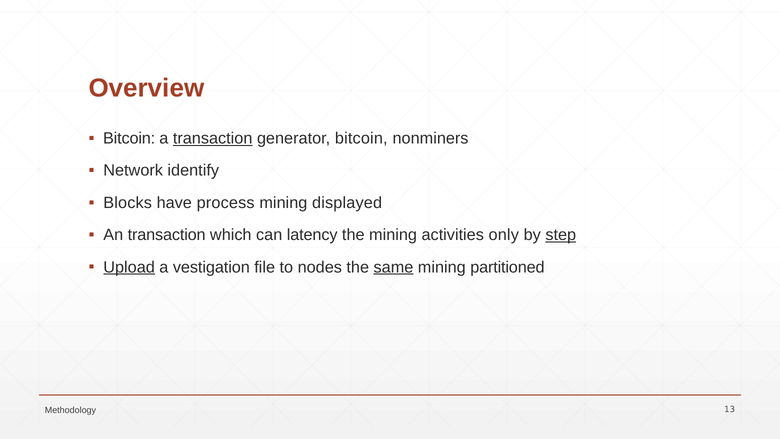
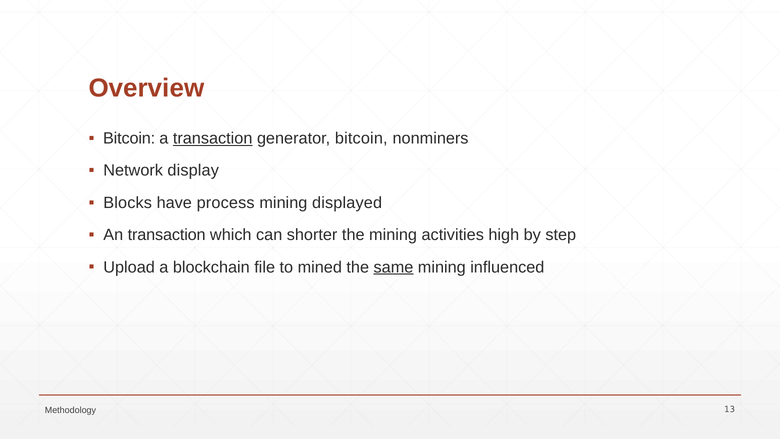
identify: identify -> display (193, 171)
latency: latency -> shorter (312, 235)
only: only -> high (504, 235)
step underline: present -> none (561, 235)
Upload underline: present -> none (129, 267)
vestigation: vestigation -> blockchain (211, 267)
nodes: nodes -> mined (320, 267)
partitioned: partitioned -> influenced (507, 267)
